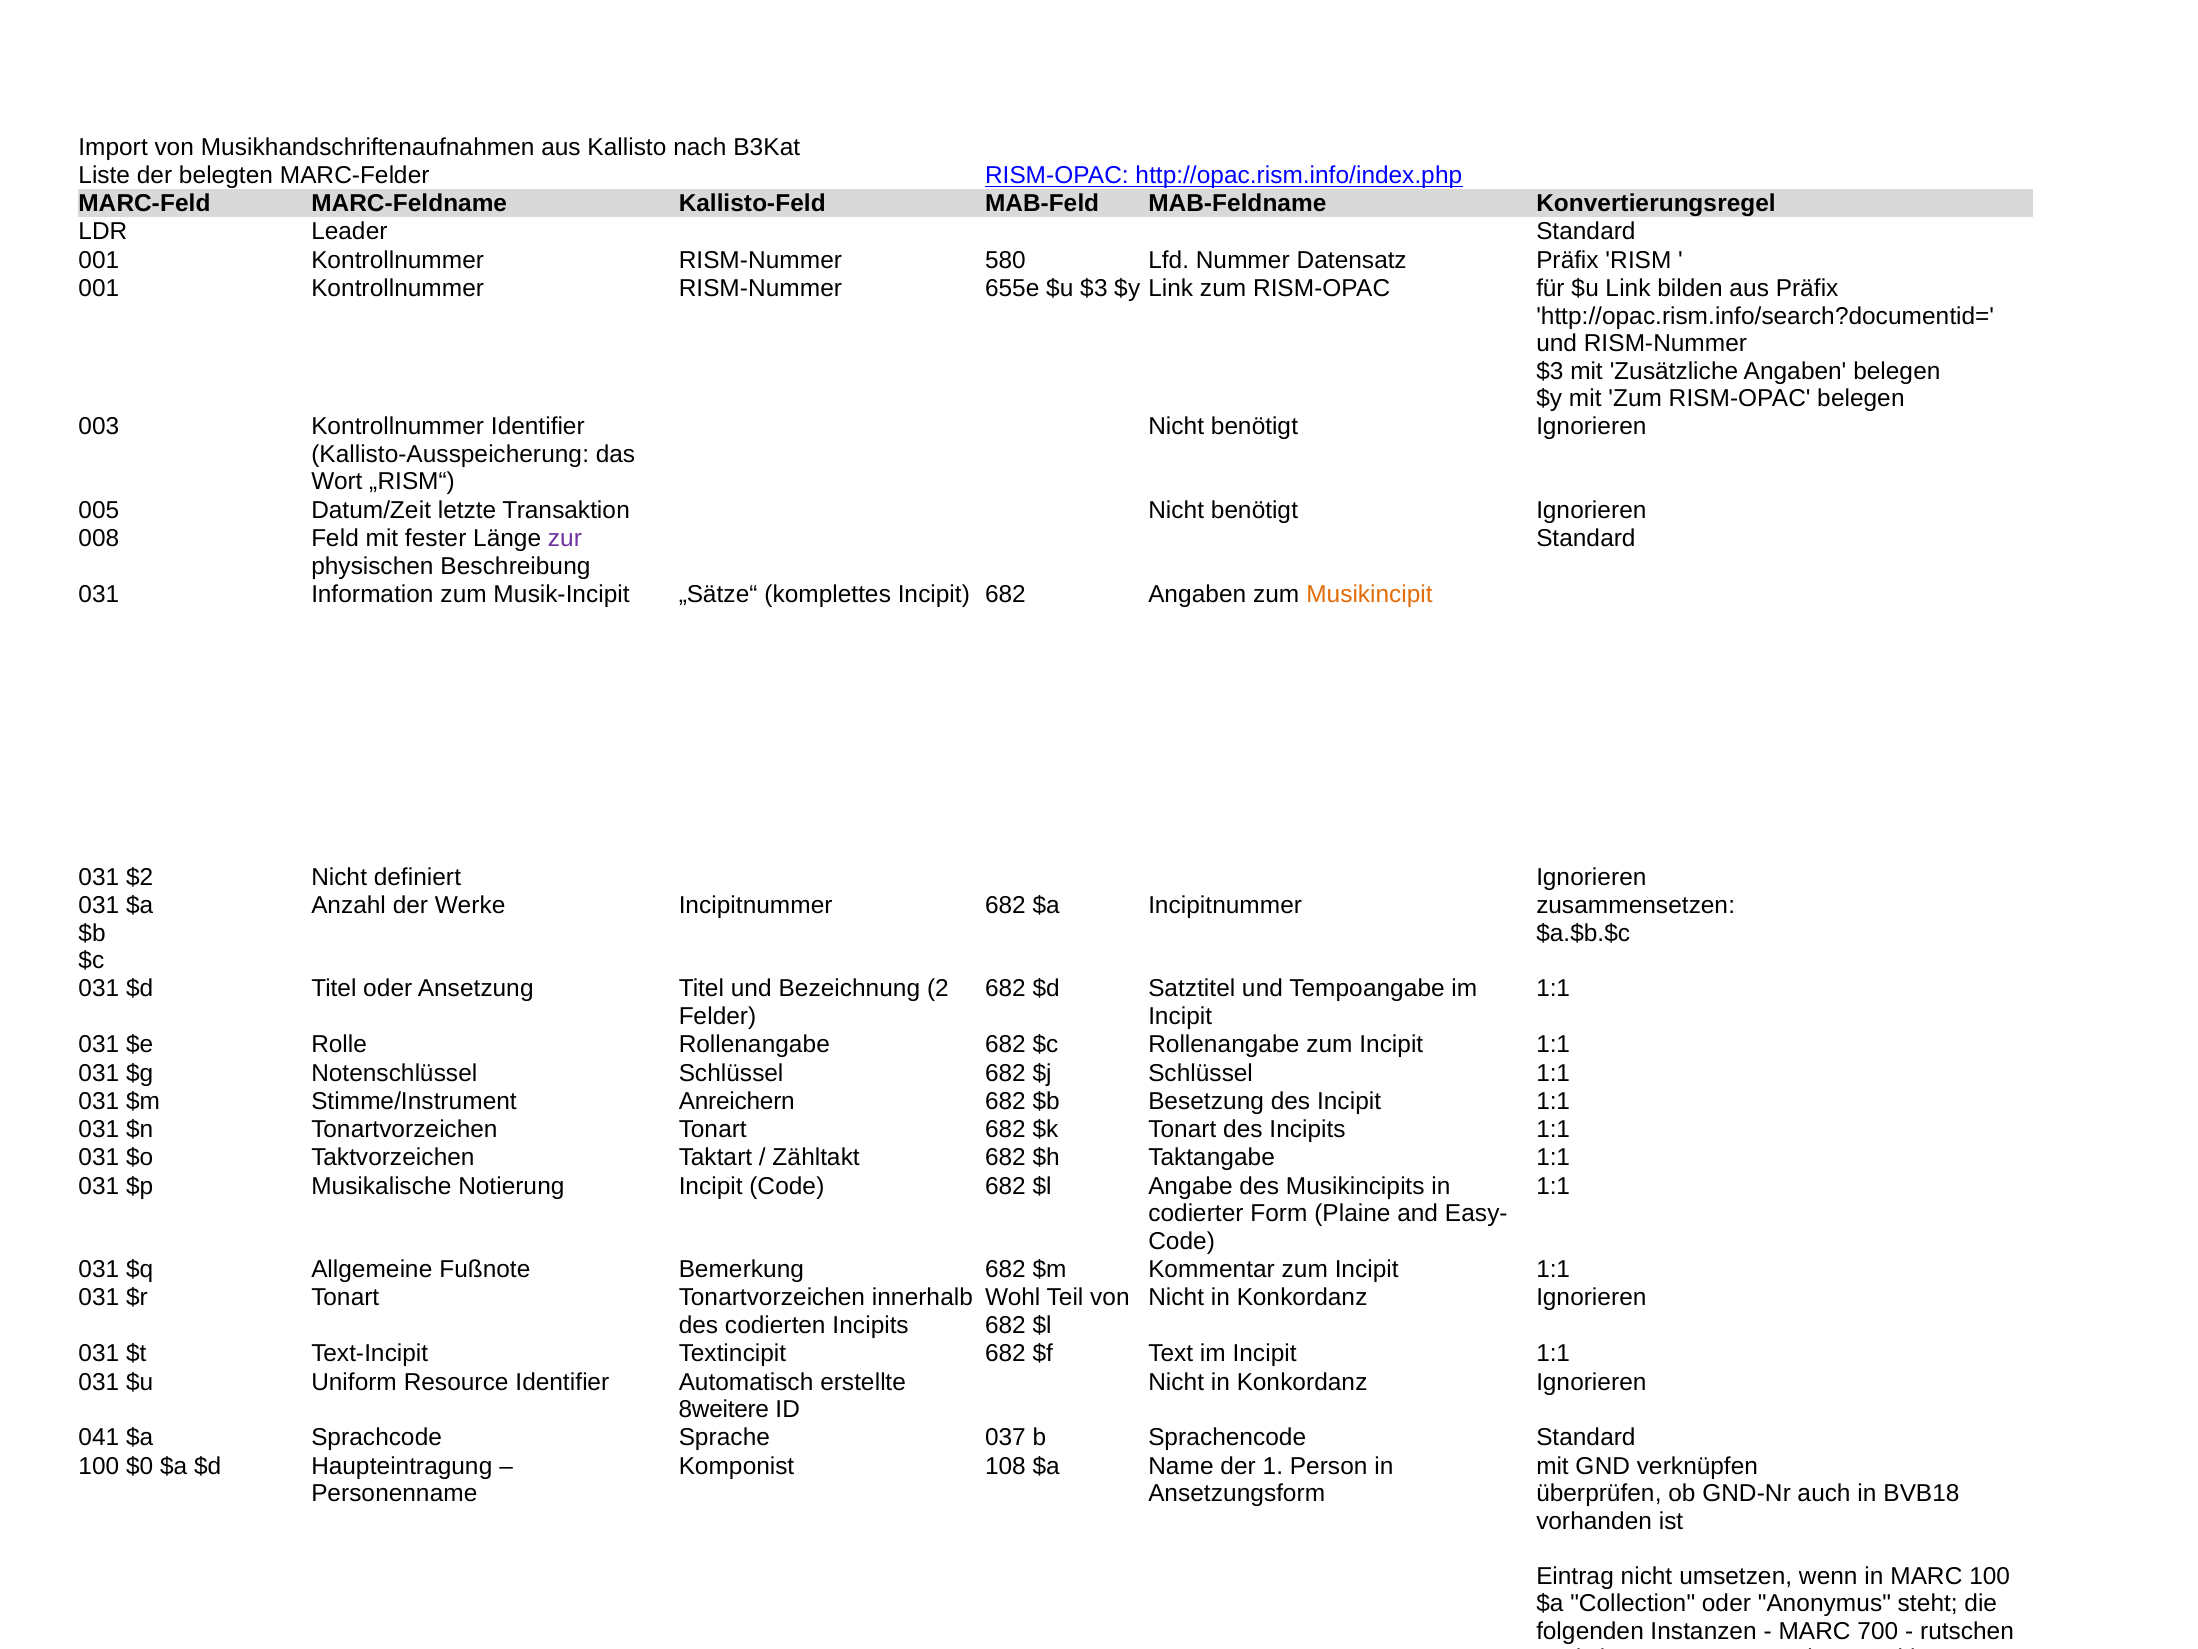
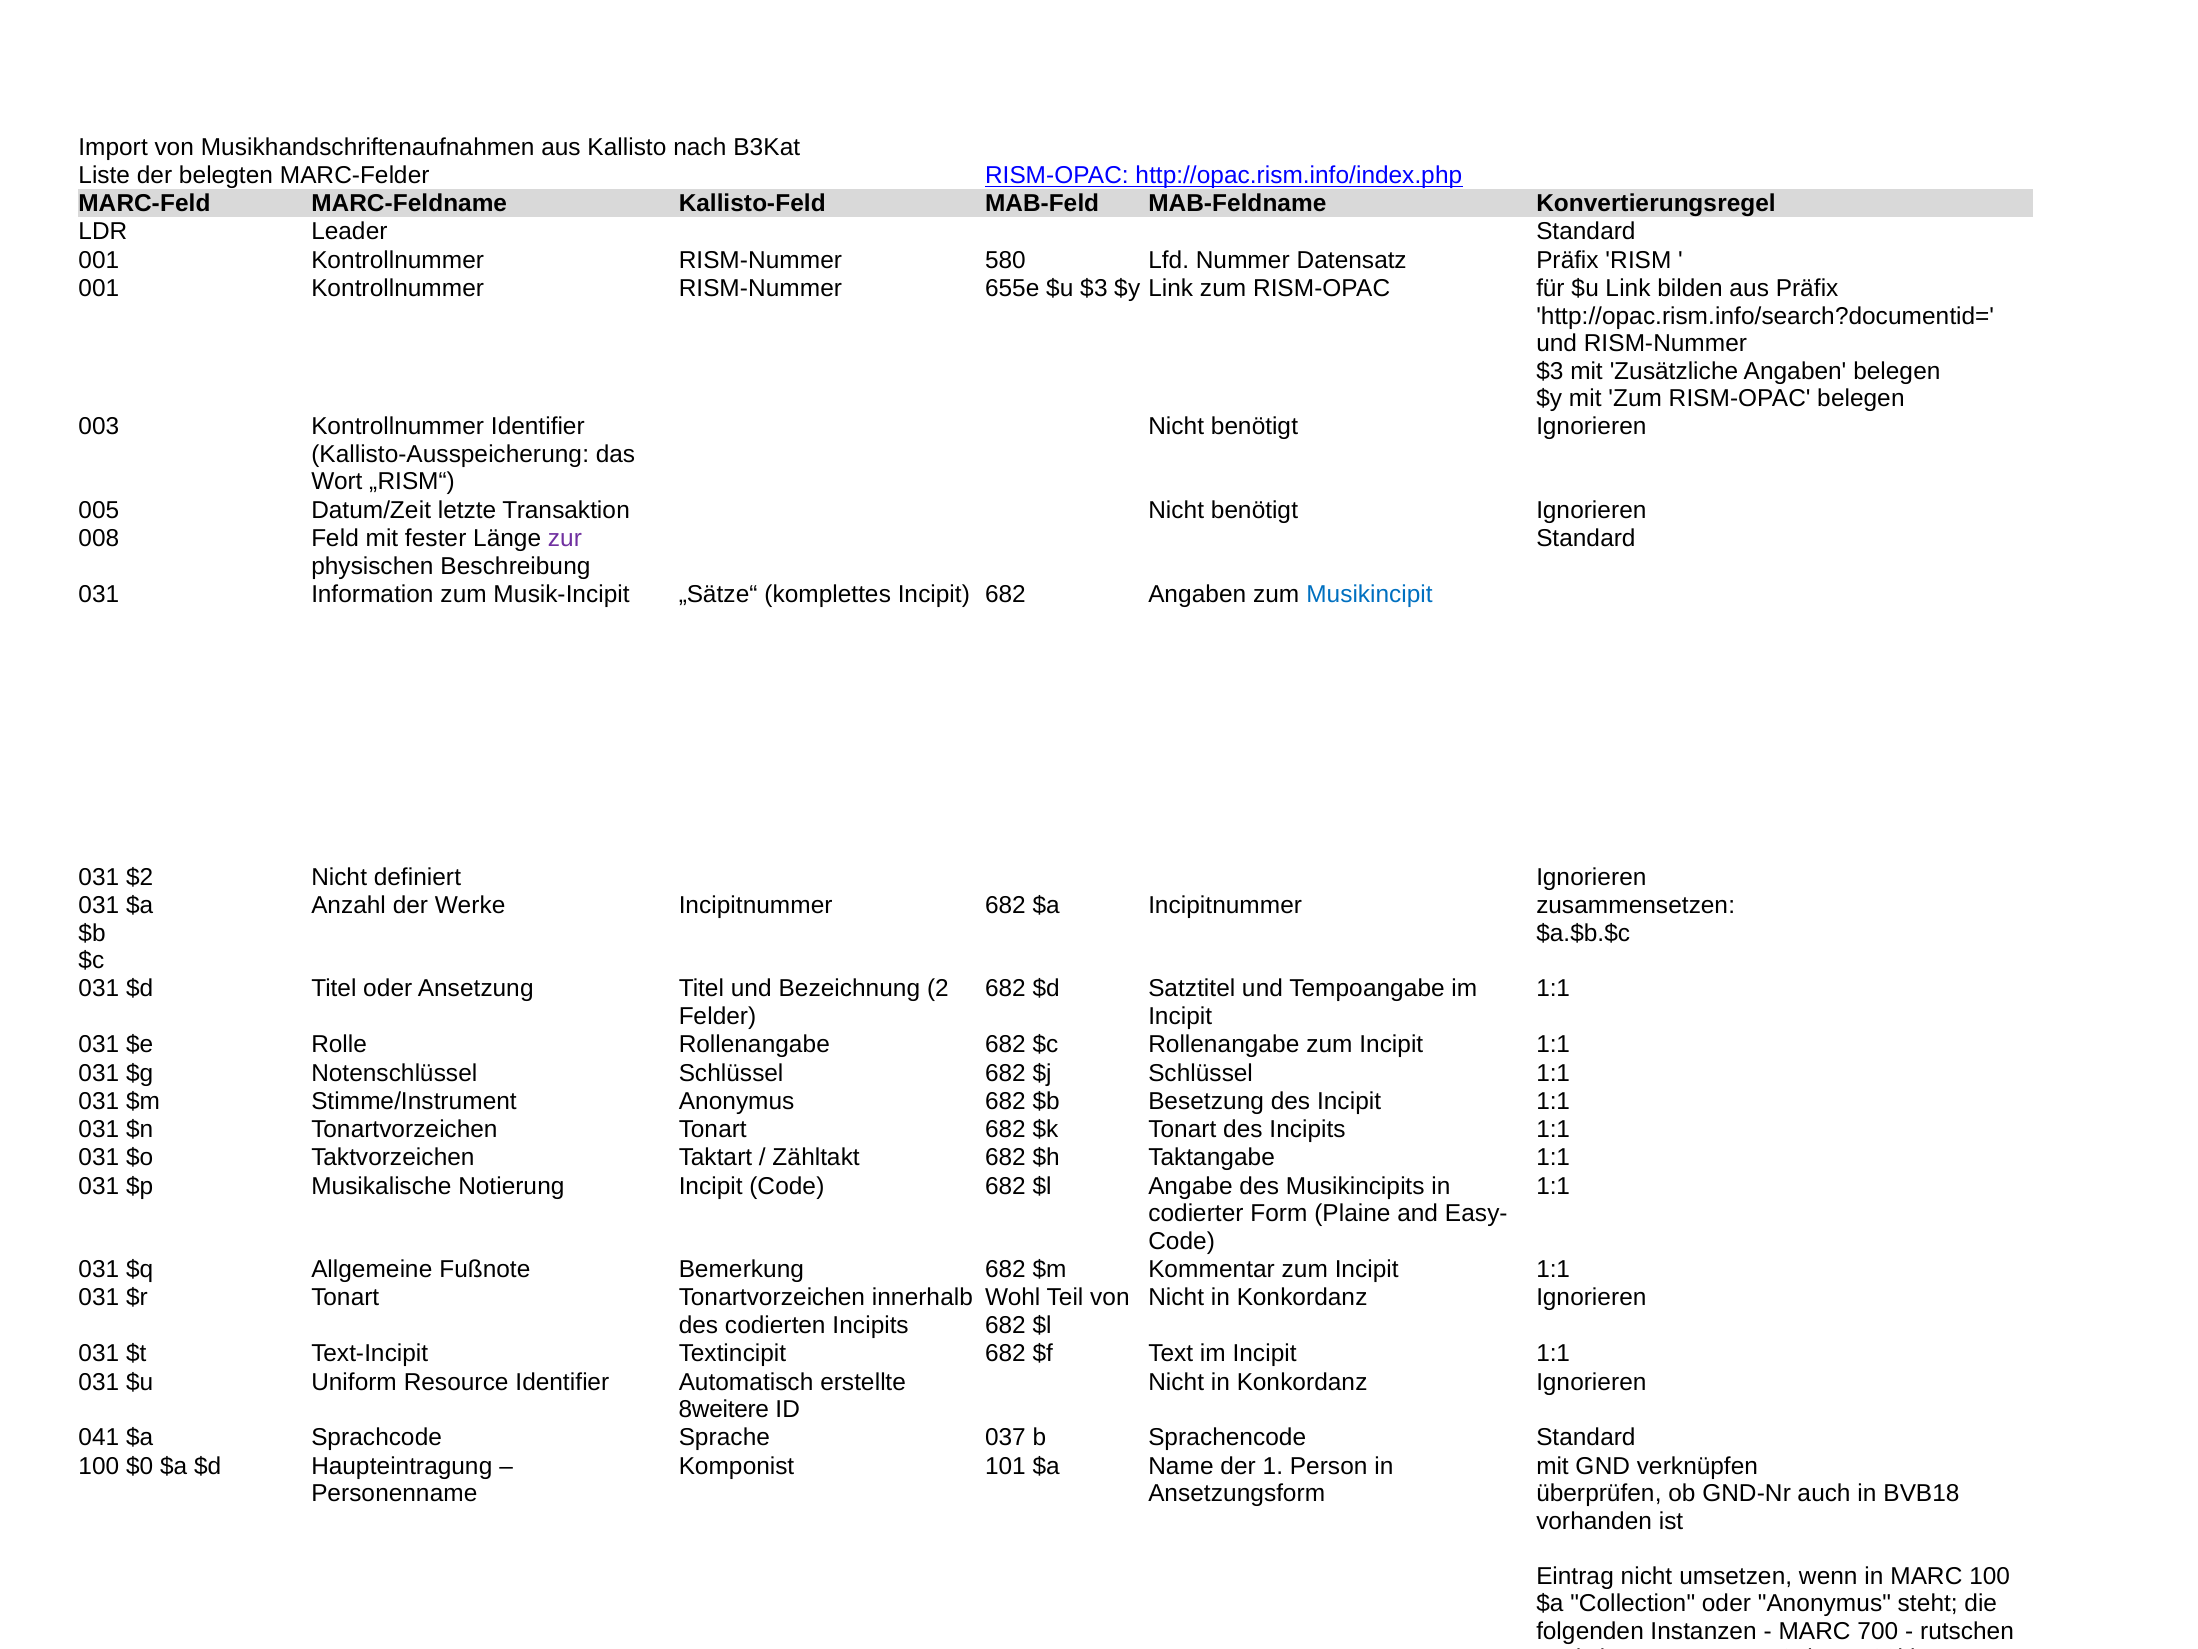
Musikincipit colour: orange -> blue (1370, 594)
Stimme/Instrument Anreichern: Anreichern -> Anonymus (737, 1101)
108: 108 -> 101 (1005, 1466)
